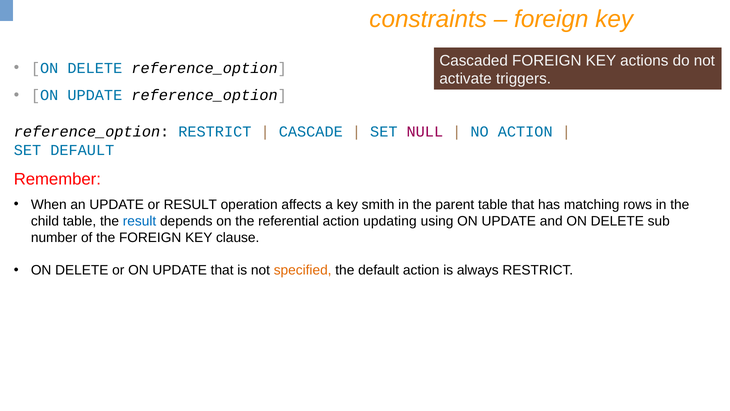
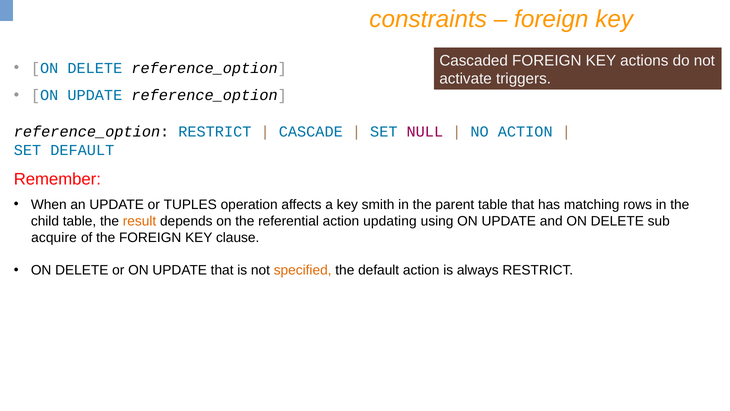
or RESULT: RESULT -> TUPLES (190, 204)
result colour: blue -> orange (140, 221)
number: number -> acquire (54, 237)
